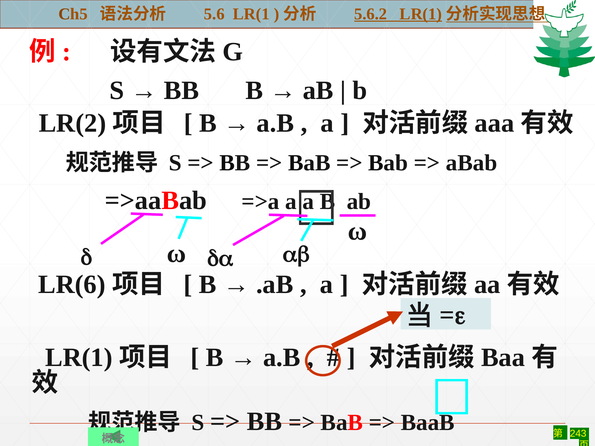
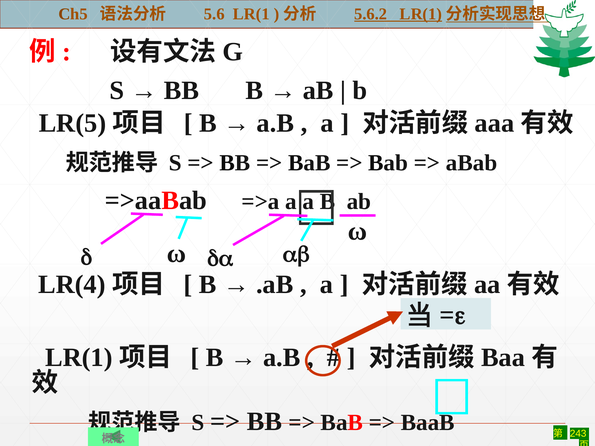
LR(2: LR(2 -> LR(5 (72, 123)
LR(6: LR(6 -> LR(4 (72, 285)
